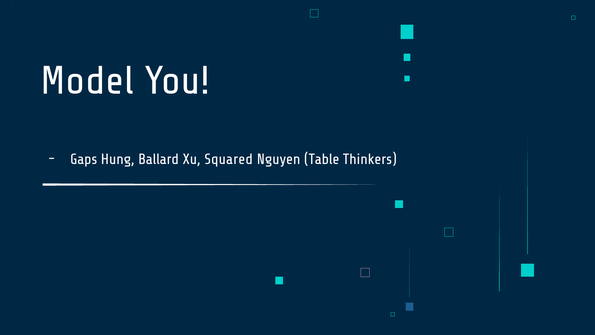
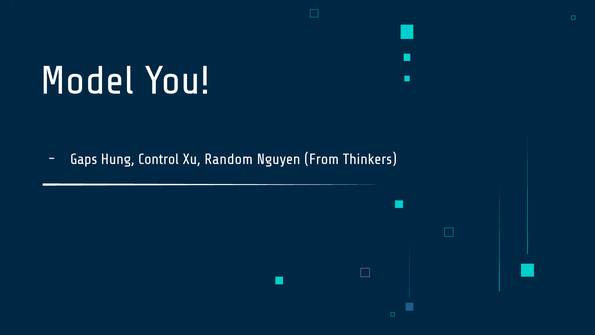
Ballard: Ballard -> Control (159, 159)
Squared: Squared -> Random (229, 159)
Table: Table -> From (322, 159)
